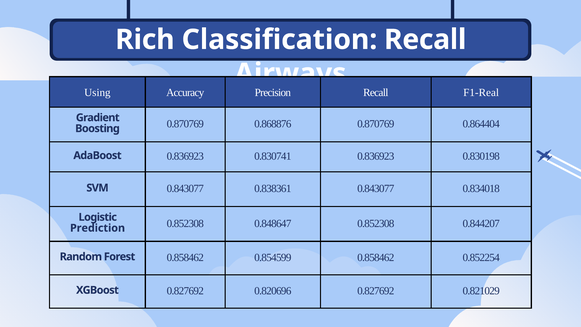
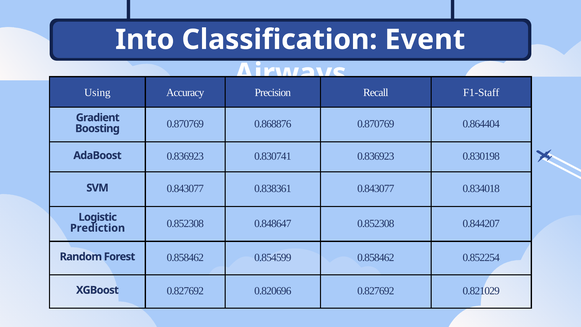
Rich: Rich -> Into (145, 40)
Classification Recall: Recall -> Event (425, 40)
F1-Real: F1-Real -> F1-Staff (481, 92)
